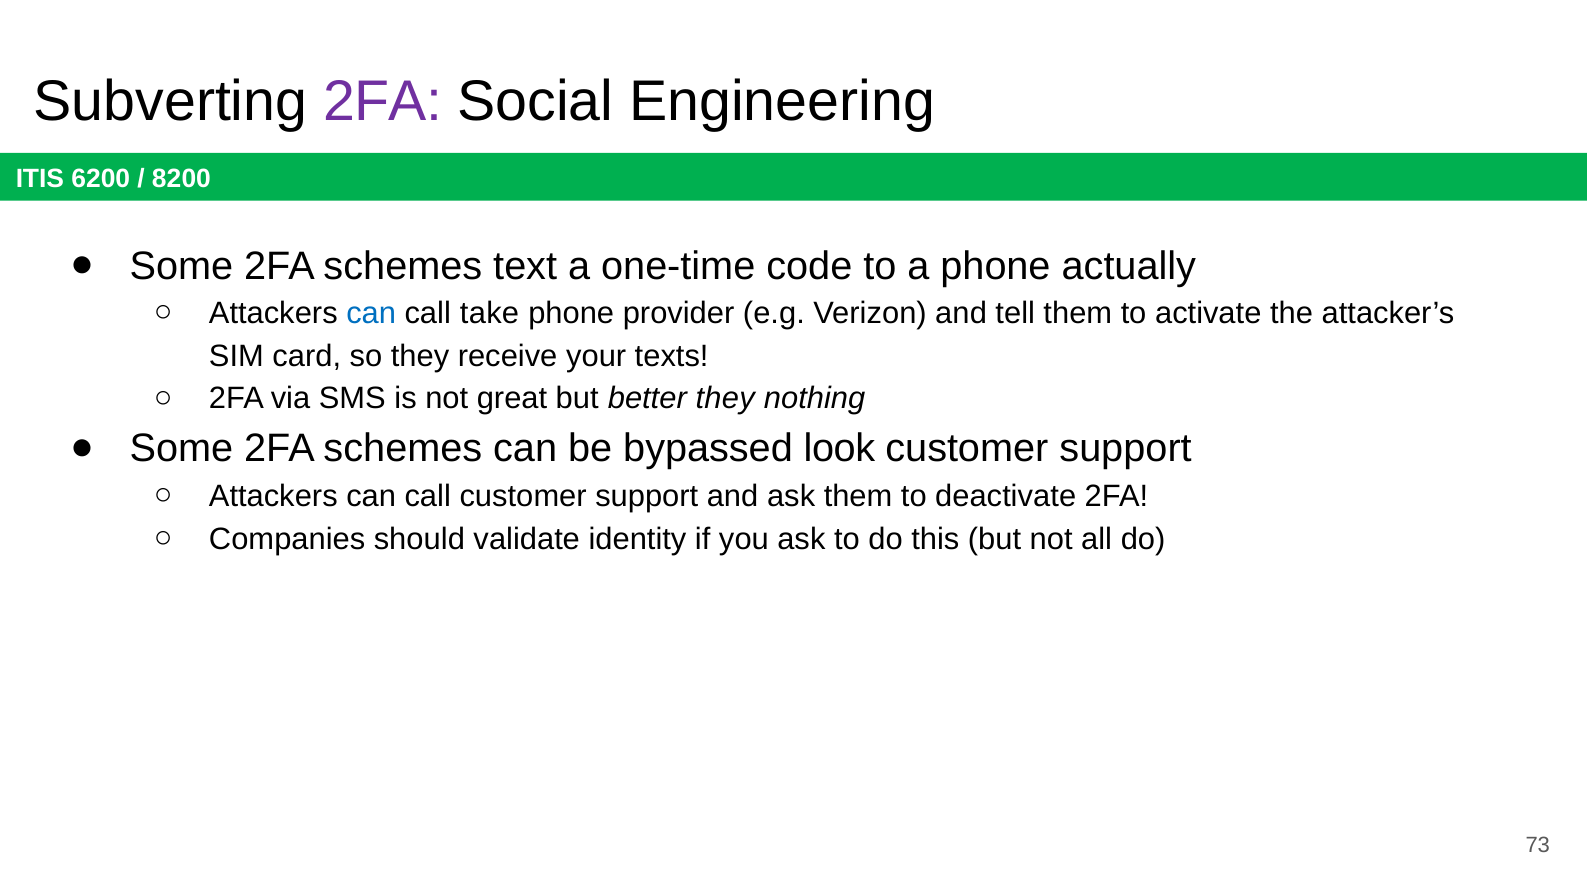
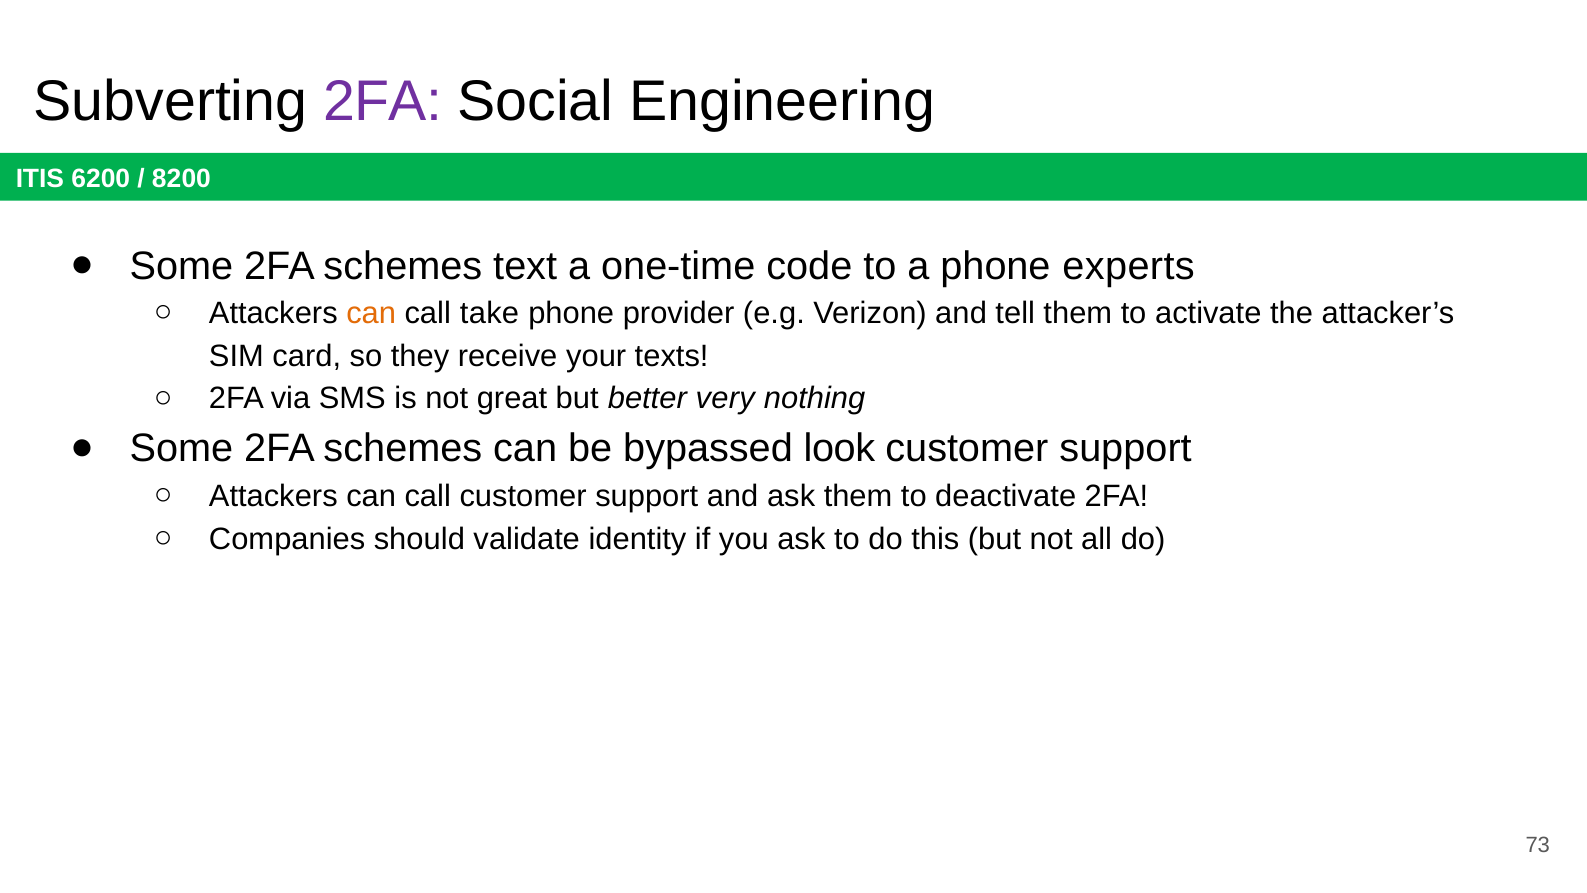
actually: actually -> experts (1129, 266)
can colour: blue -> orange (371, 313)
better they: they -> very (725, 399)
